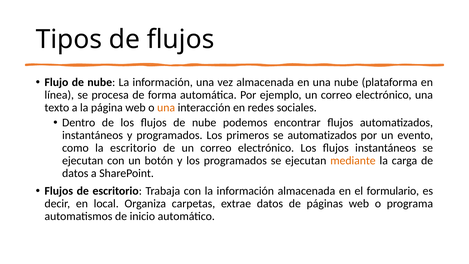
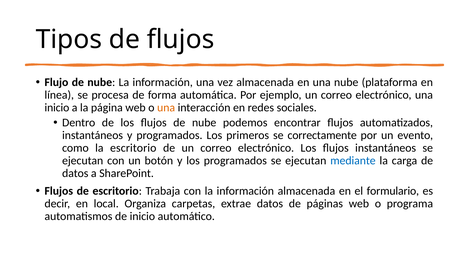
texto: texto -> inicio (57, 108)
se automatizados: automatizados -> correctamente (322, 135)
mediante colour: orange -> blue (353, 161)
